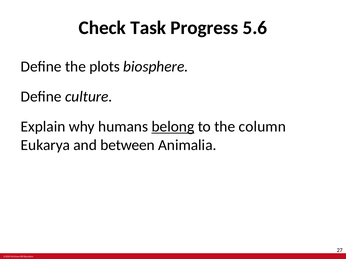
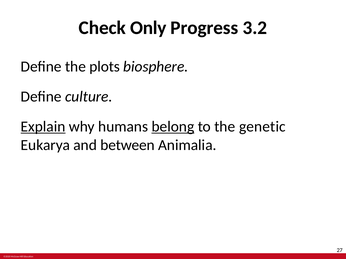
Task: Task -> Only (148, 28)
5.6: 5.6 -> 3.2 (255, 28)
Explain underline: none -> present (43, 127)
column: column -> genetic (262, 127)
